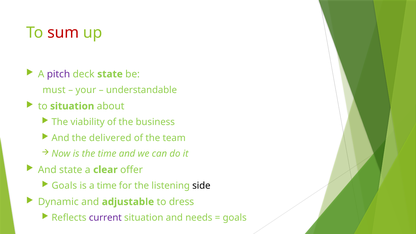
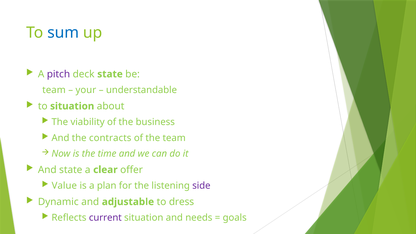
sum colour: red -> blue (63, 33)
must: must -> team (54, 90)
delivered: delivered -> contracts (110, 138)
Goals: Goals -> Value (64, 186)
a time: time -> plan (107, 186)
side colour: black -> purple (201, 186)
